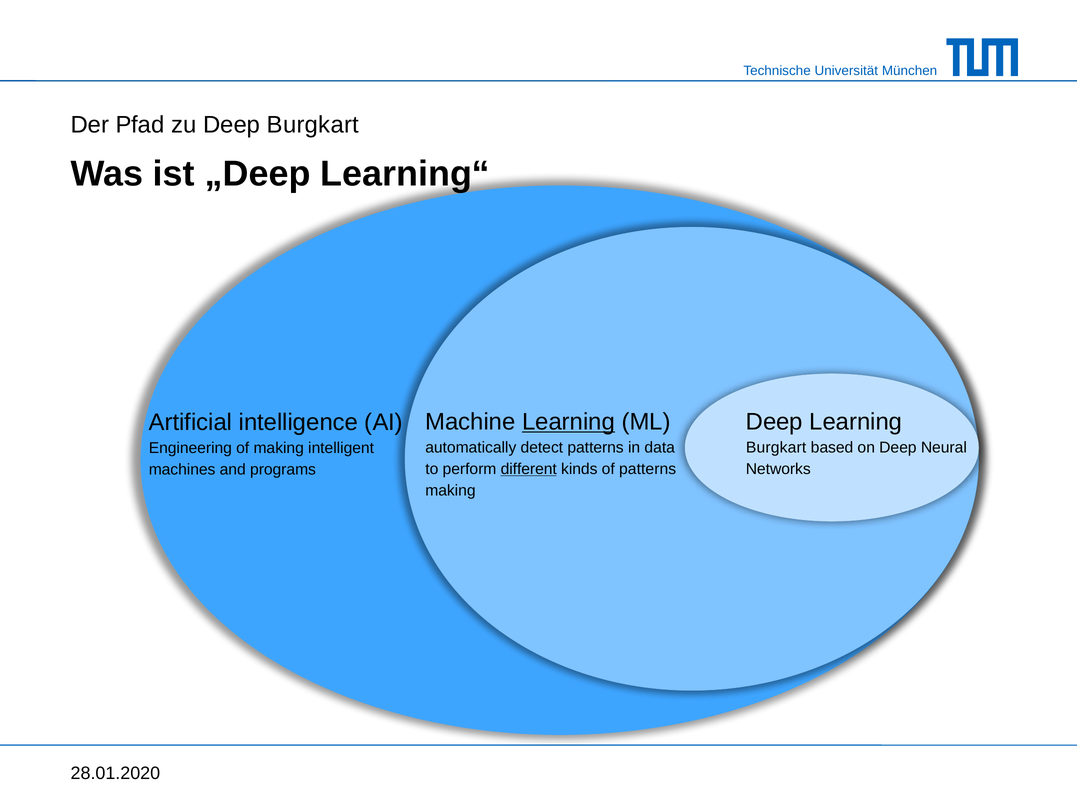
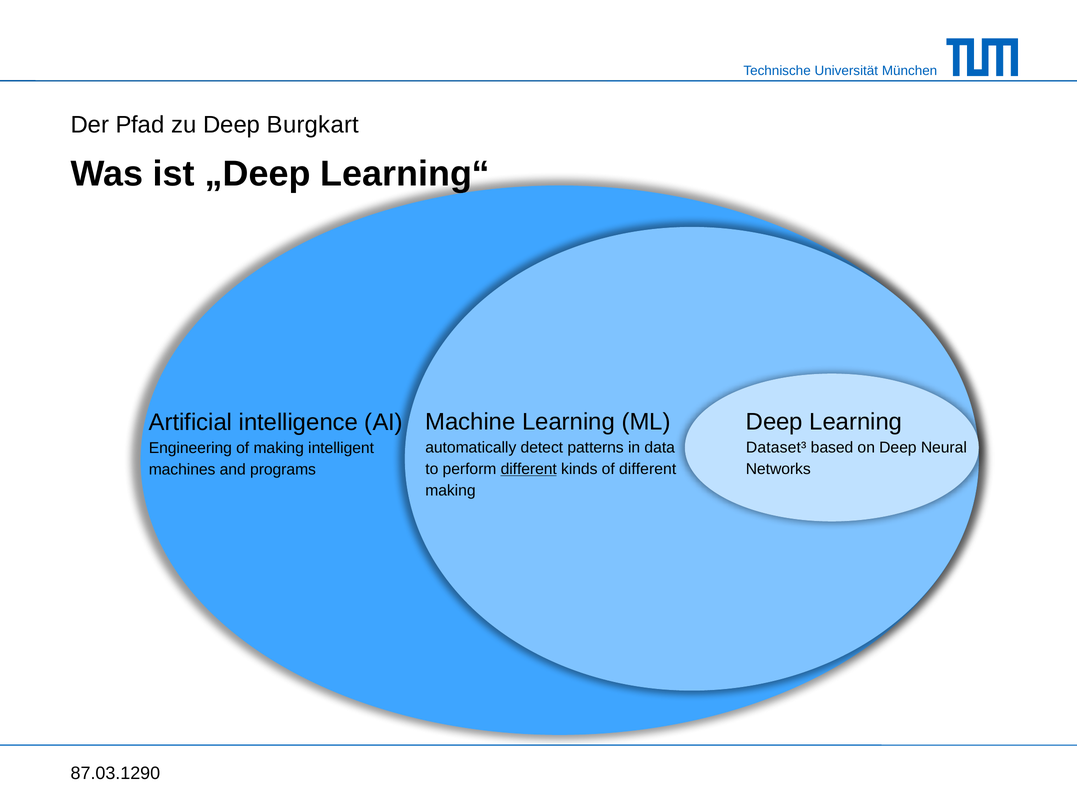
Learning underline: present -> none (569, 422)
Burgkart: Burgkart -> Dataset³ (776, 447)
of patterns: patterns -> different (648, 469)
28.01.2020: 28.01.2020 -> 87.03.1290 (115, 773)
